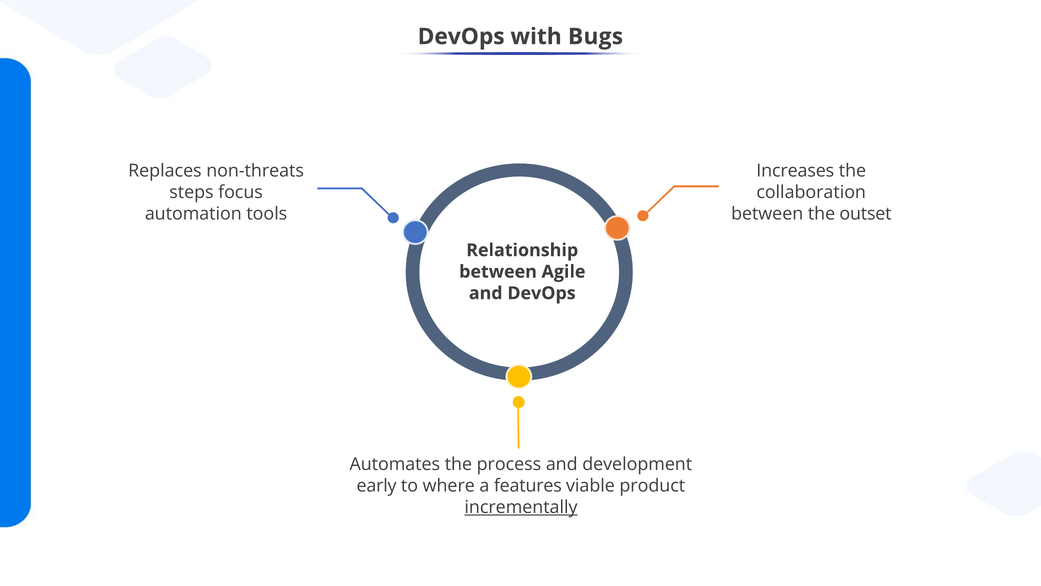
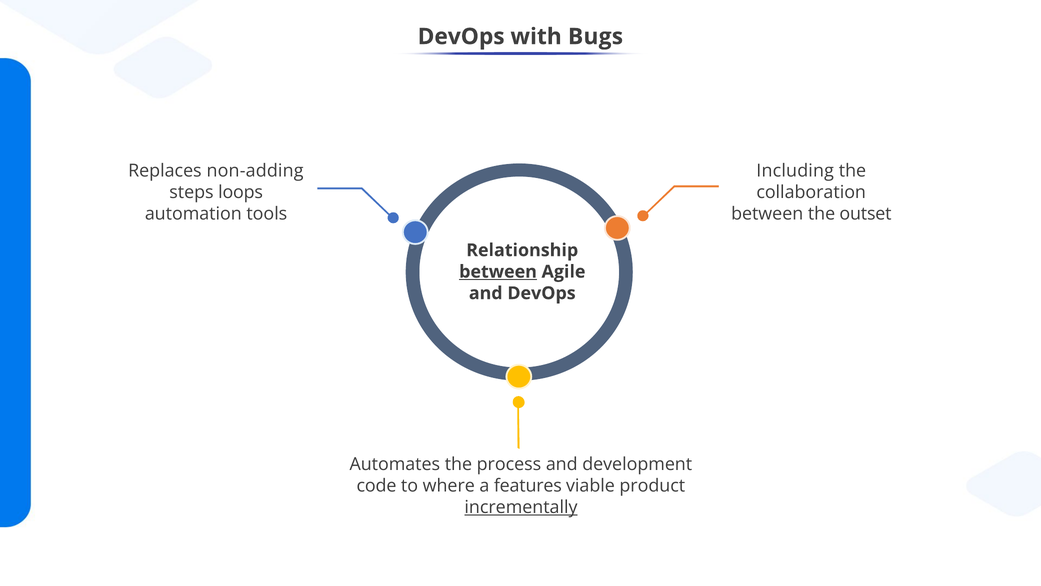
non-threats: non-threats -> non-adding (255, 171)
Increases: Increases -> Including (795, 171)
focus: focus -> loops (241, 192)
between underline: none -> present (498, 272)
early: early -> code (376, 485)
